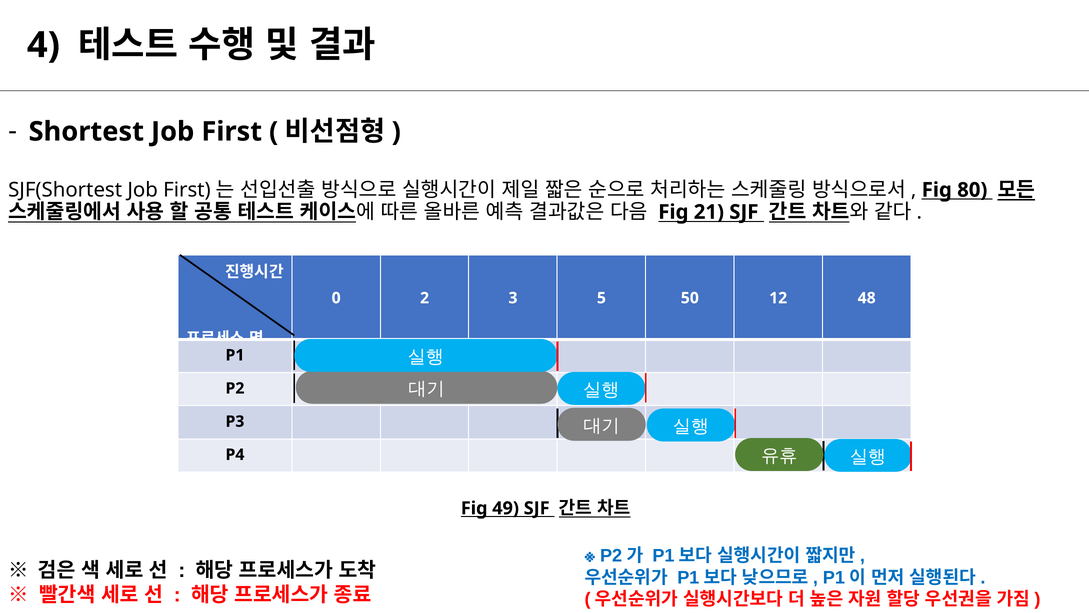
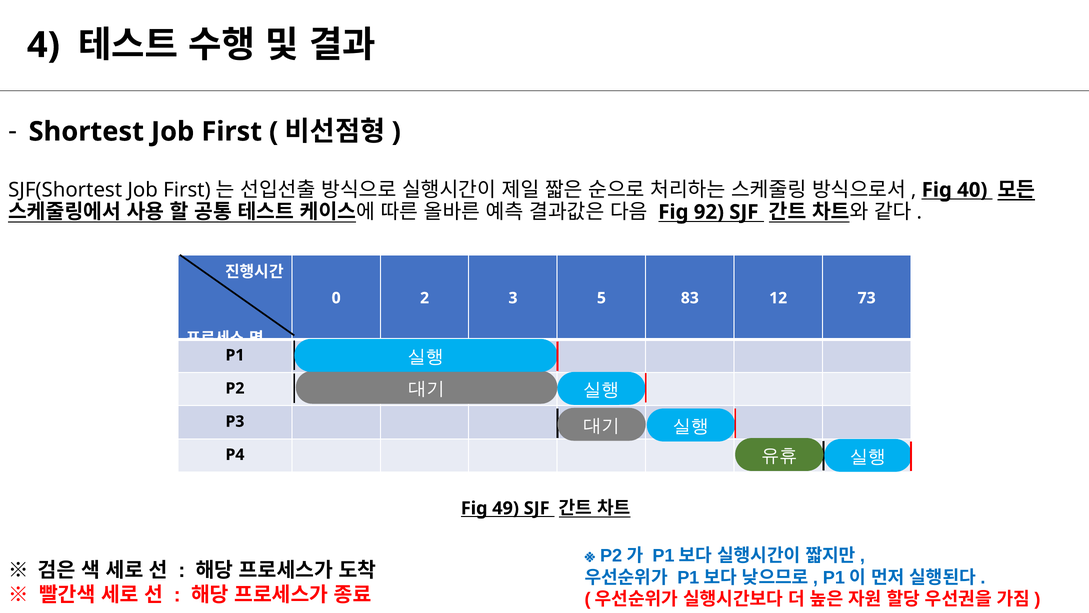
80: 80 -> 40 (972, 190)
21: 21 -> 92 (709, 212)
50: 50 -> 83 (690, 298)
48: 48 -> 73 (867, 298)
